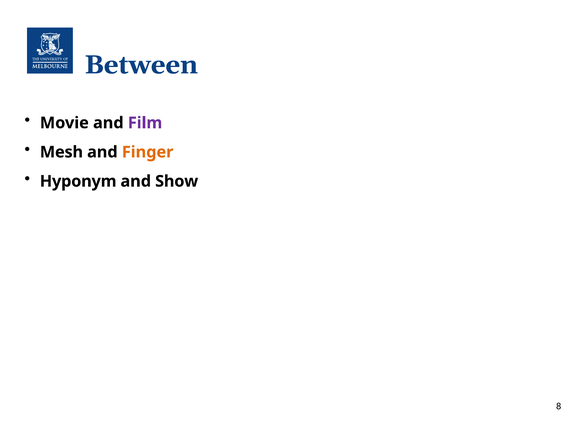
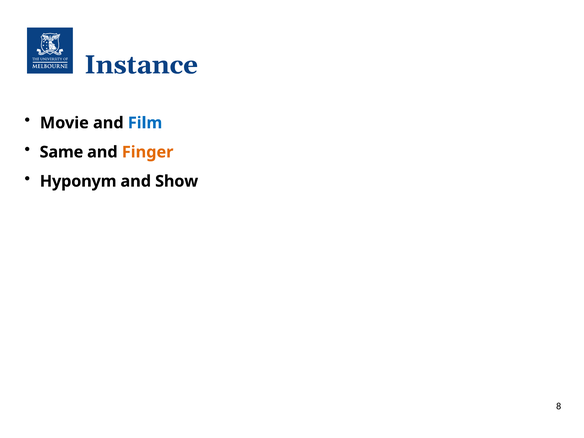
Between: Between -> Instance (141, 65)
Film colour: purple -> blue (145, 123)
Mesh: Mesh -> Same (61, 152)
